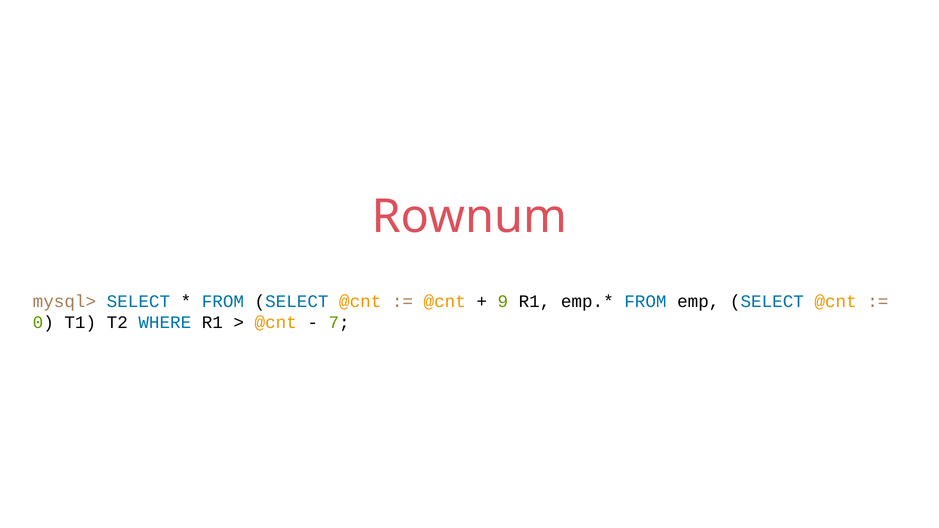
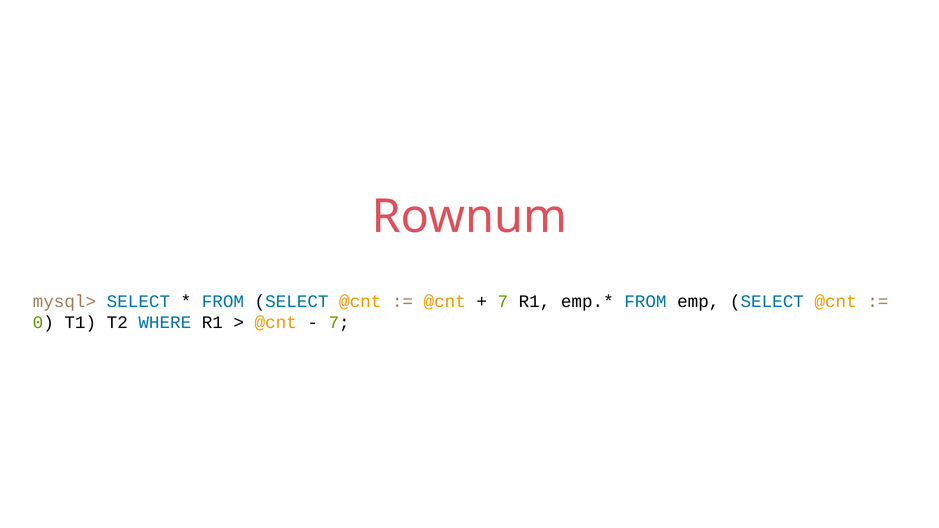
9: 9 -> 7 (503, 302)
